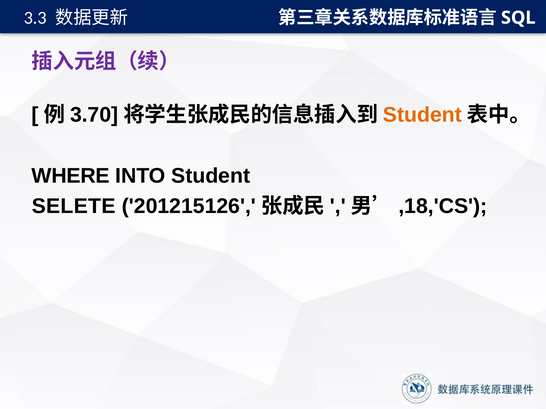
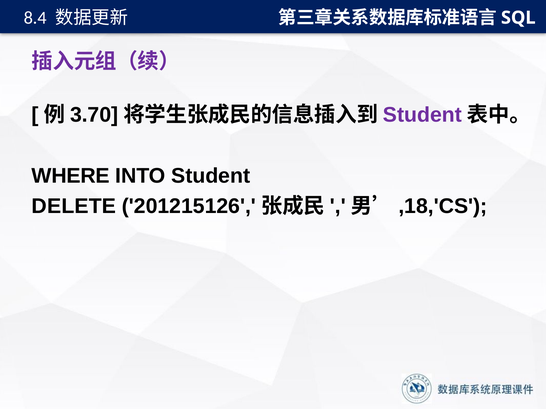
3.3: 3.3 -> 8.4 (35, 18)
Student colour: orange -> purple (422, 115)
SELETE: SELETE -> DELETE (74, 207)
